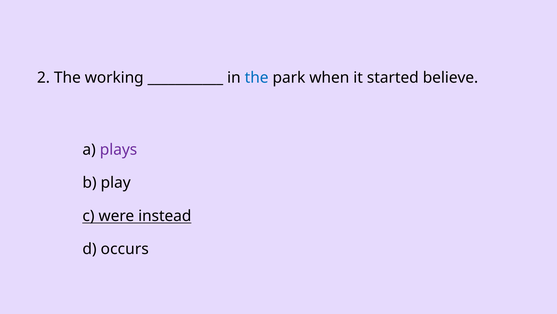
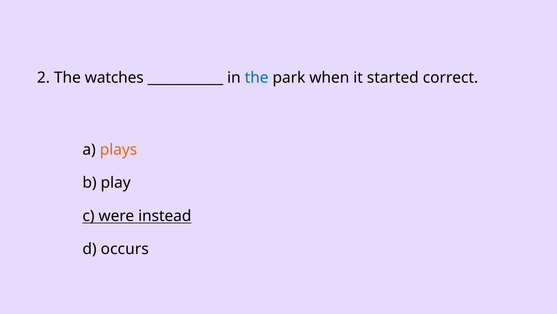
working: working -> watches (114, 77)
believe: believe -> correct (450, 77)
plays colour: purple -> orange (119, 149)
